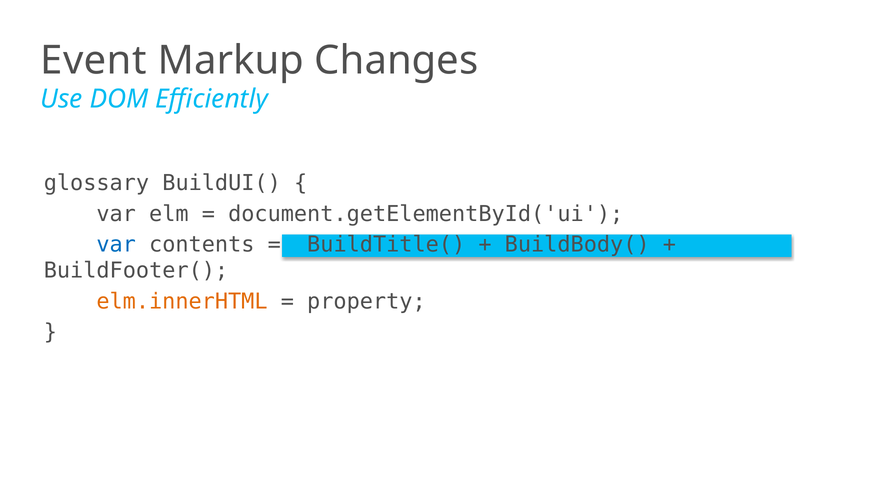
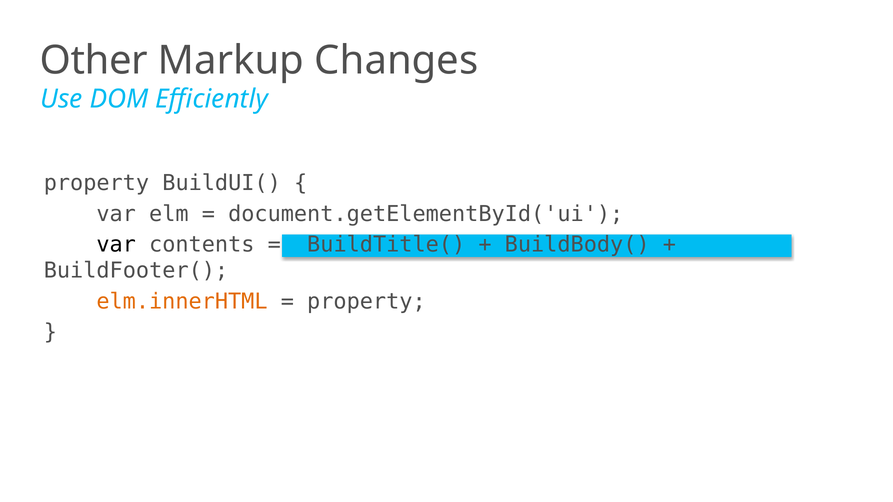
Event: Event -> Other (94, 60)
glossary: glossary -> property (96, 183)
var colour: blue -> black (116, 245)
